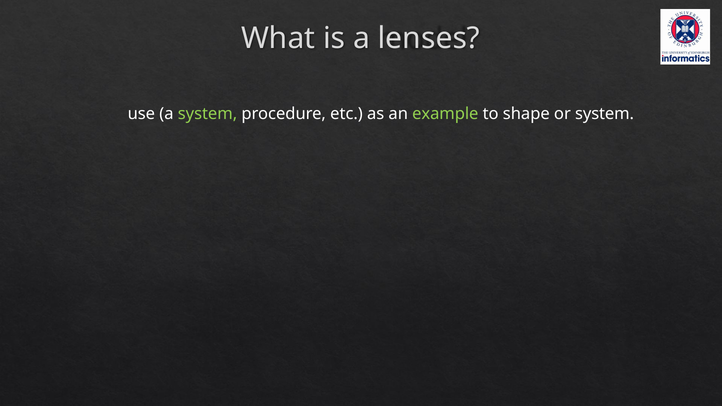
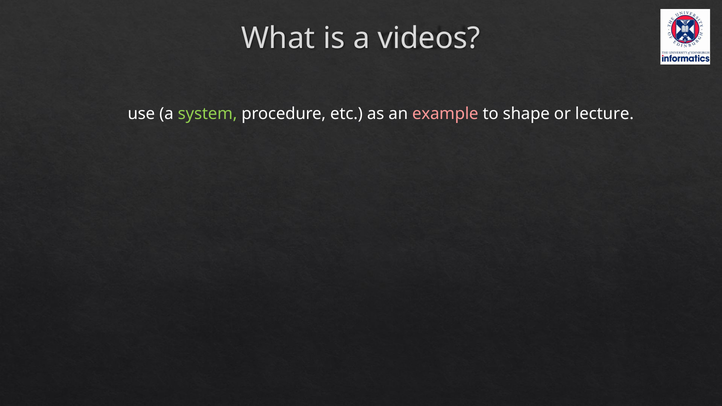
lenses: lenses -> videos (429, 38)
example colour: light green -> pink (445, 114)
or system: system -> lecture (604, 114)
